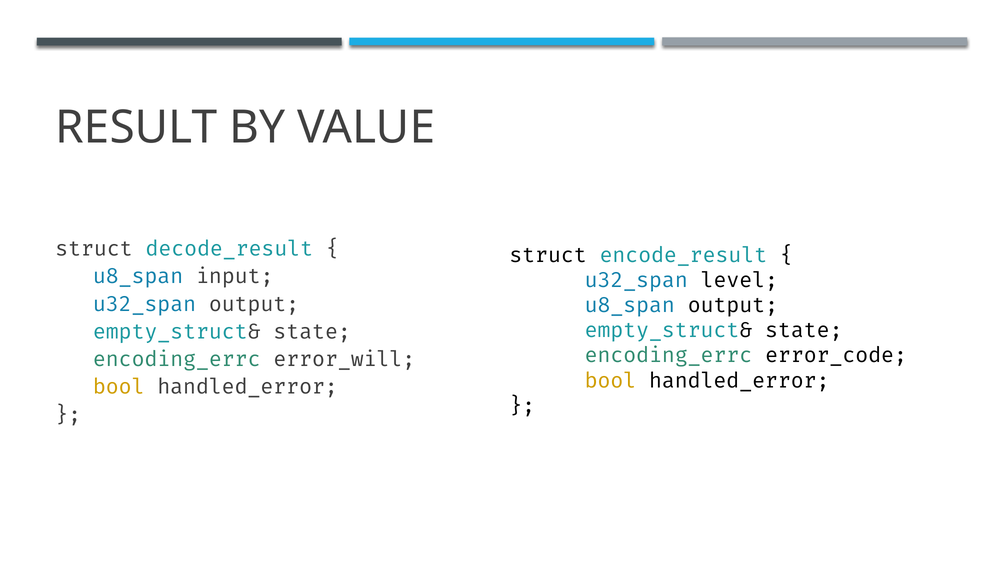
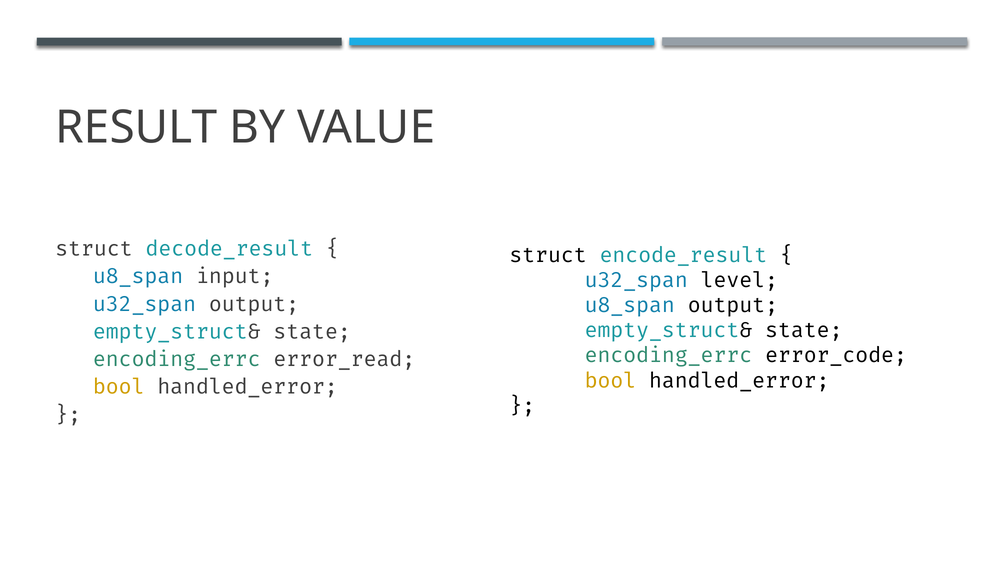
error_will: error_will -> error_read (344, 359)
